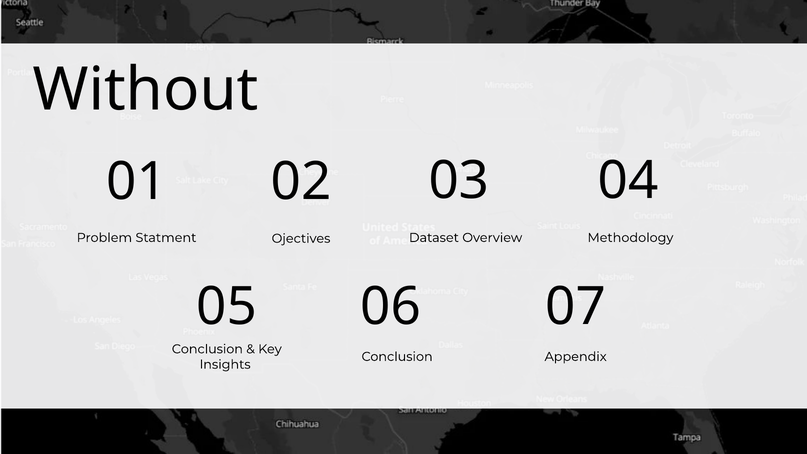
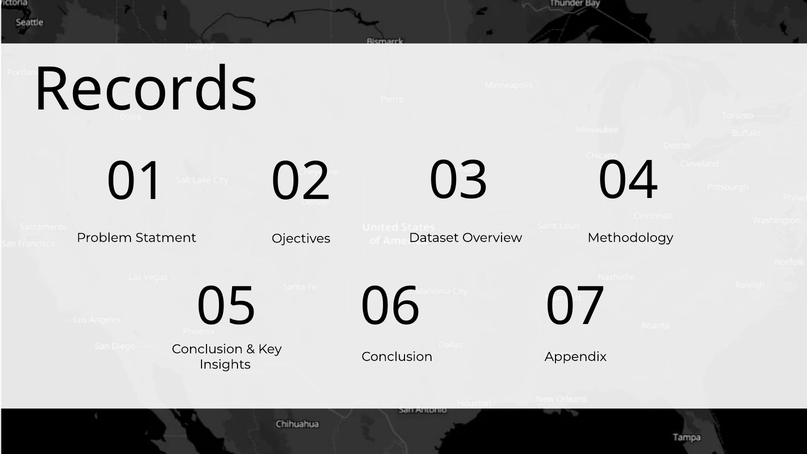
Without: Without -> Records (146, 90)
